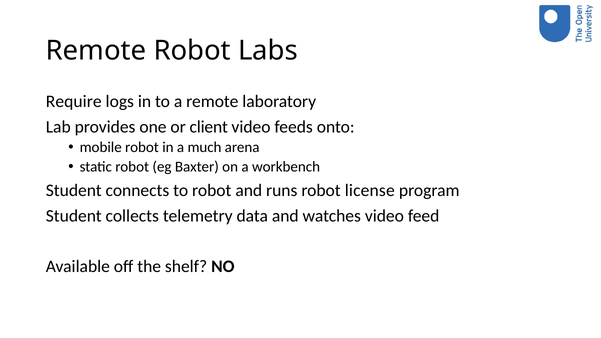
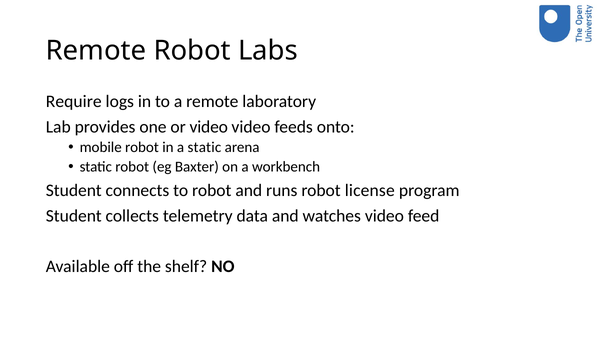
or client: client -> video (209, 127)
a much: much -> static (204, 148)
